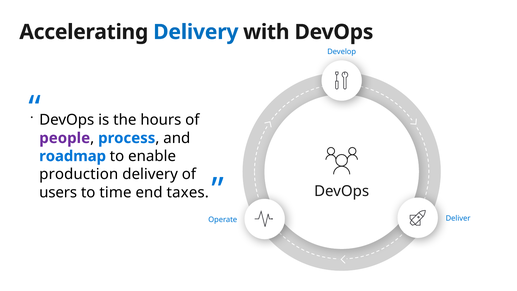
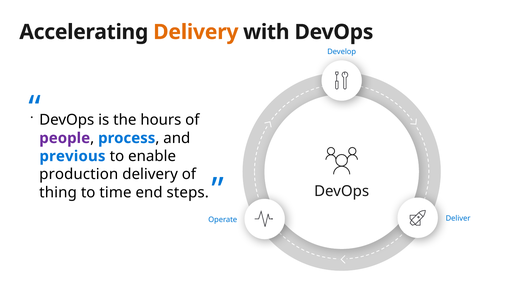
Delivery colour: blue -> orange (196, 32)
roadmap: roadmap -> previous (72, 156)
users: users -> thing (58, 192)
taxes: taxes -> steps (188, 192)
